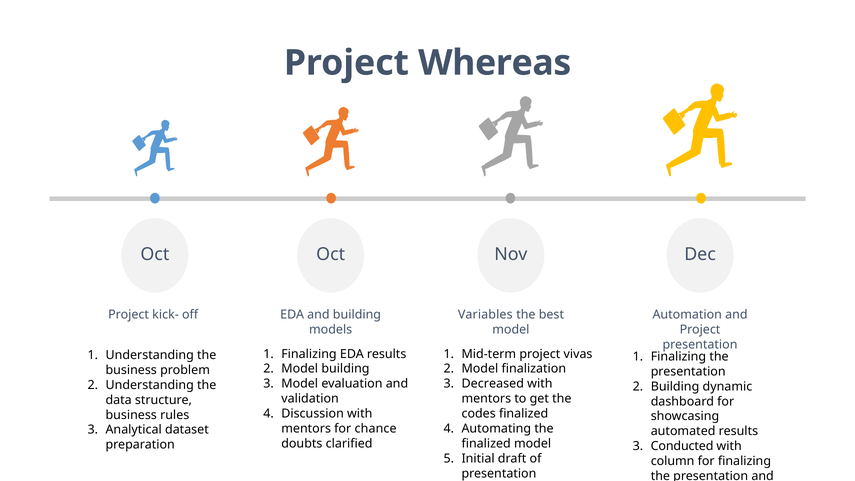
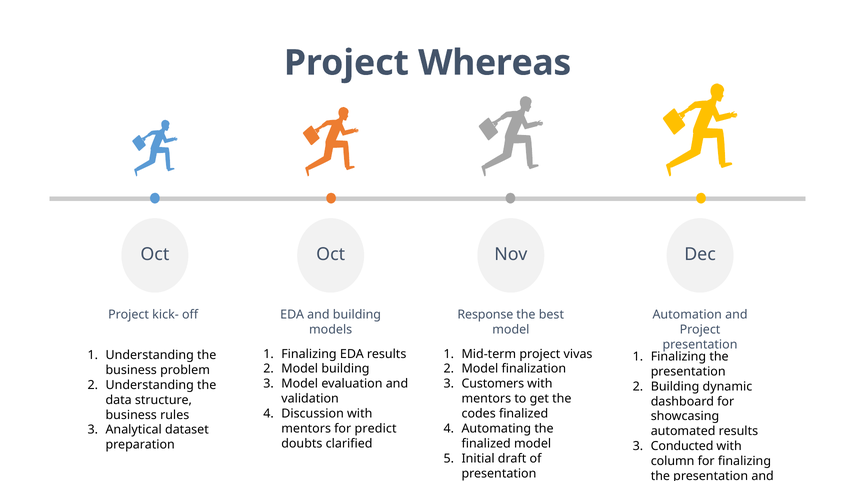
Variables: Variables -> Response (485, 315)
Decreased: Decreased -> Customers (493, 384)
chance: chance -> predict (376, 429)
